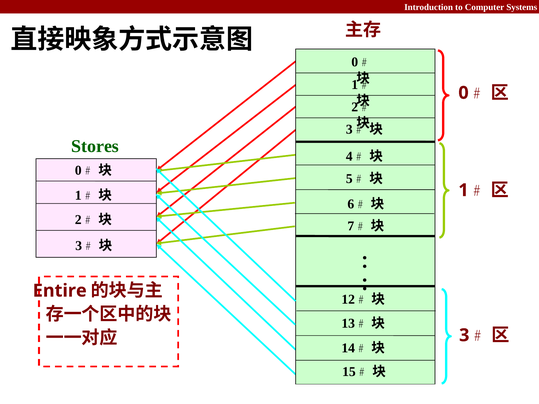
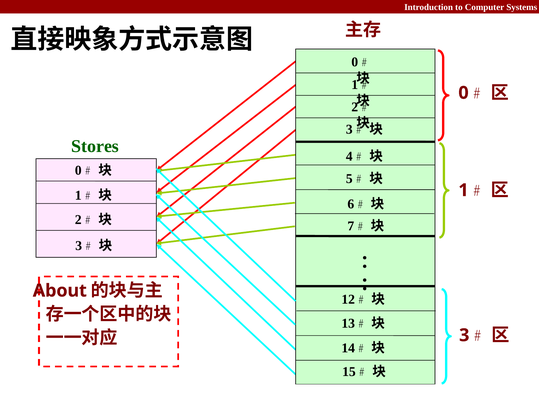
Entire: Entire -> About (60, 291)
